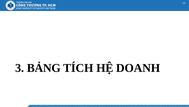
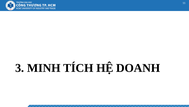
BẢNG: BẢNG -> MINH (44, 68)
